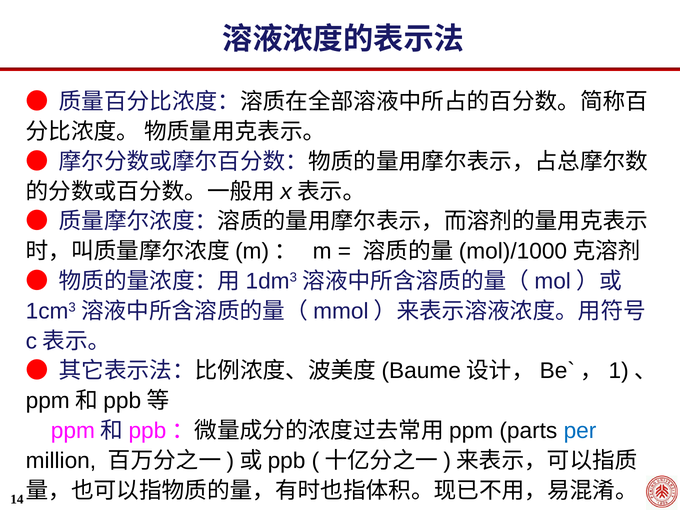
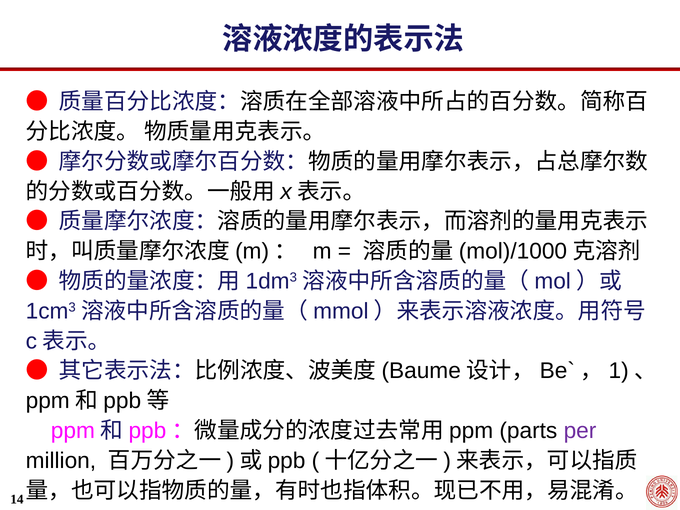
per colour: blue -> purple (580, 431)
